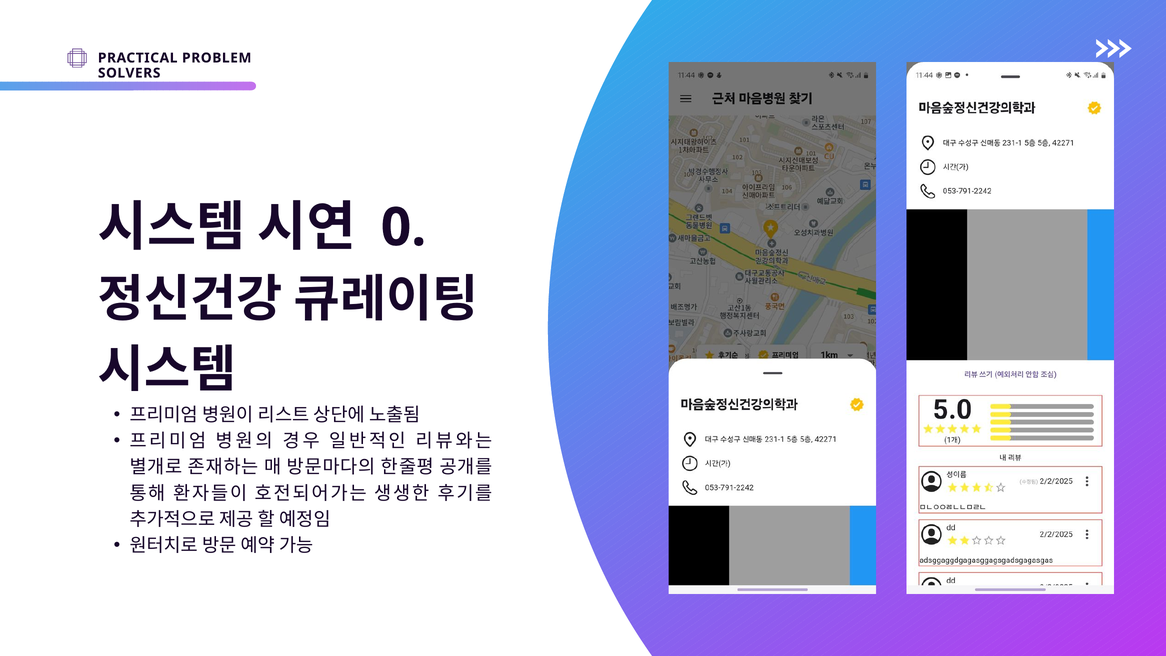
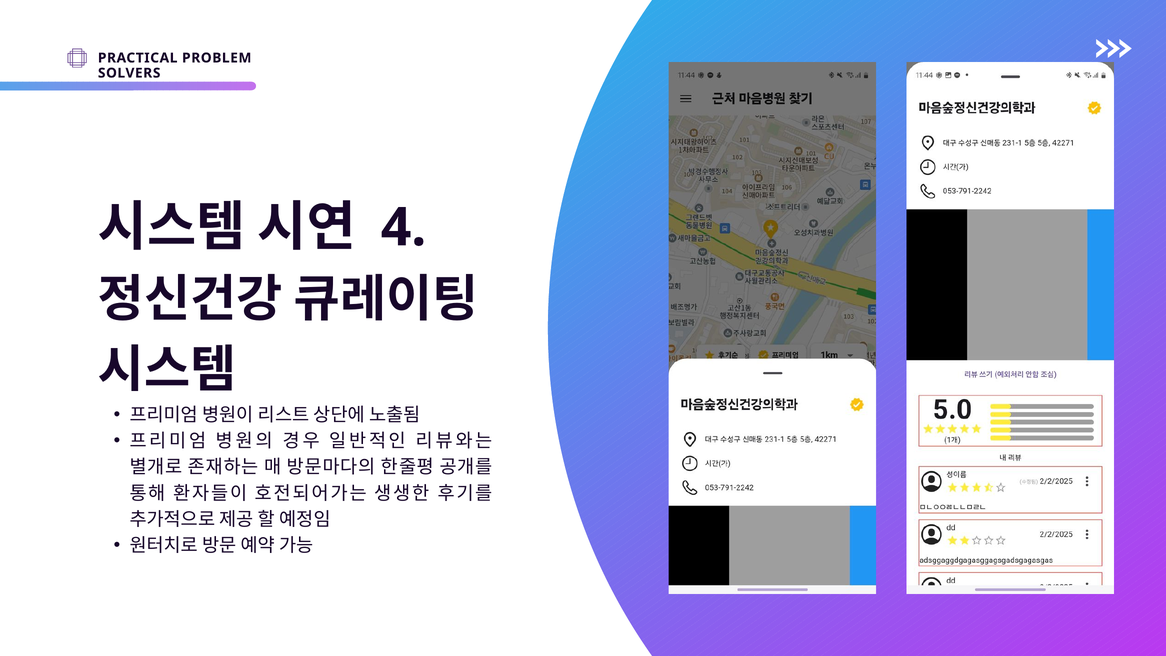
0: 0 -> 4 (404, 228)
